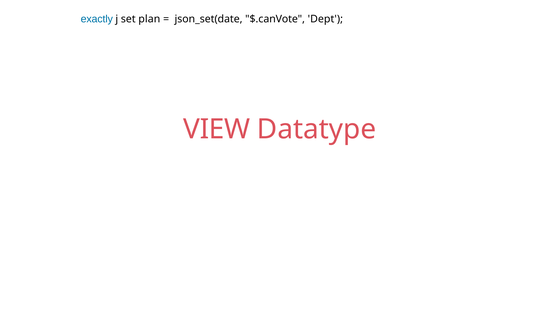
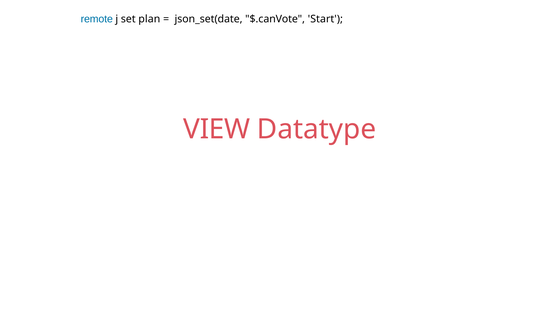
exactly: exactly -> remote (97, 19)
Dept: Dept -> Start (325, 19)
